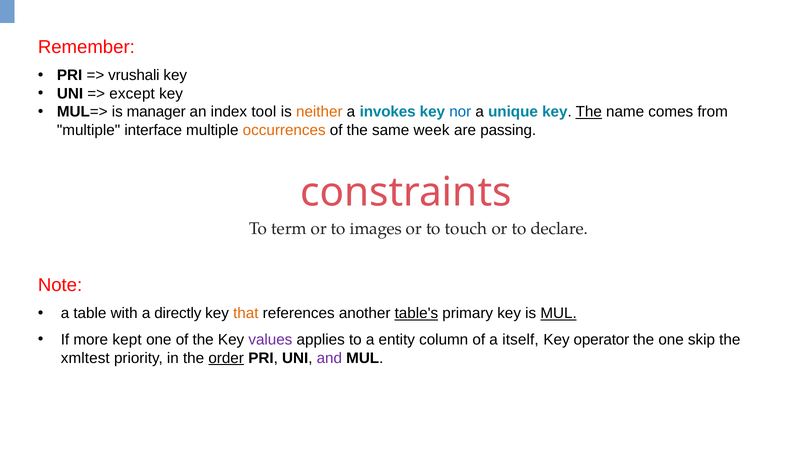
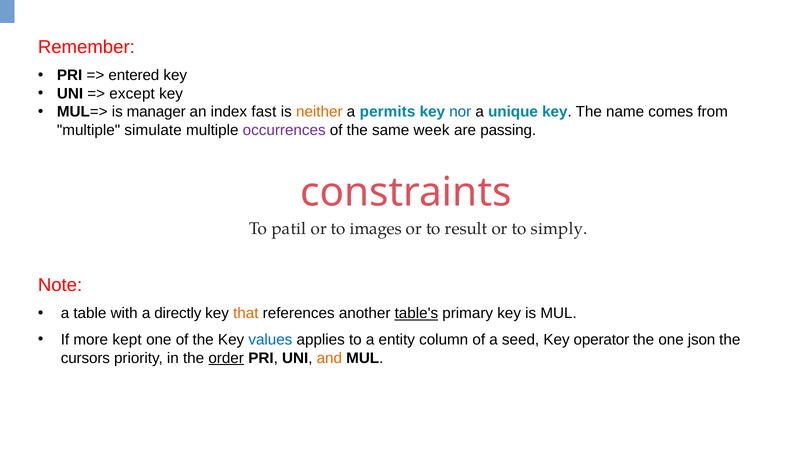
vrushali: vrushali -> entered (134, 75)
tool: tool -> fast (264, 112)
invokes: invokes -> permits (388, 112)
The underline: present -> none (589, 112)
interface: interface -> simulate (153, 130)
occurrences colour: orange -> purple (284, 130)
term: term -> patil (289, 228)
touch: touch -> result (466, 228)
declare: declare -> simply (559, 228)
MUL underline: present -> none (559, 313)
values colour: purple -> blue (270, 340)
itself: itself -> seed (521, 340)
skip: skip -> json (702, 340)
xmltest: xmltest -> cursors (85, 358)
and colour: purple -> orange (329, 358)
